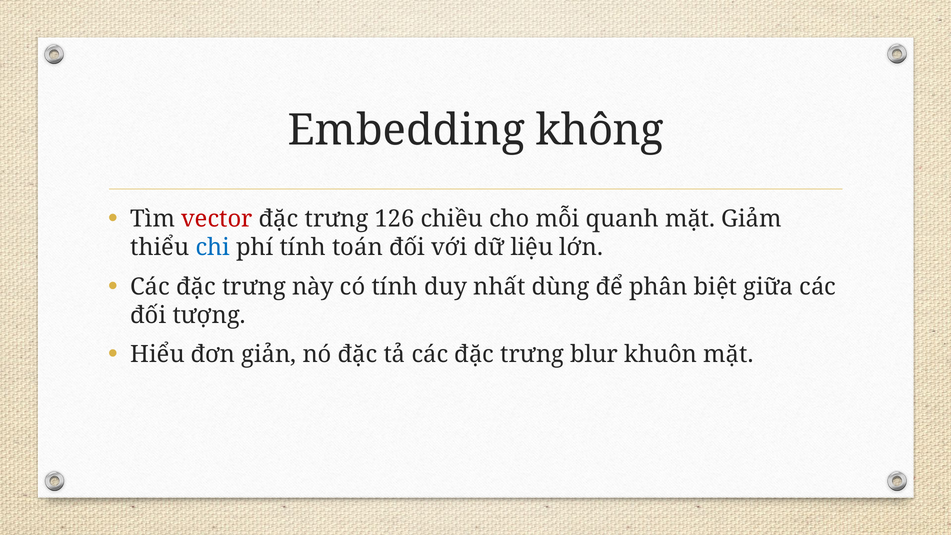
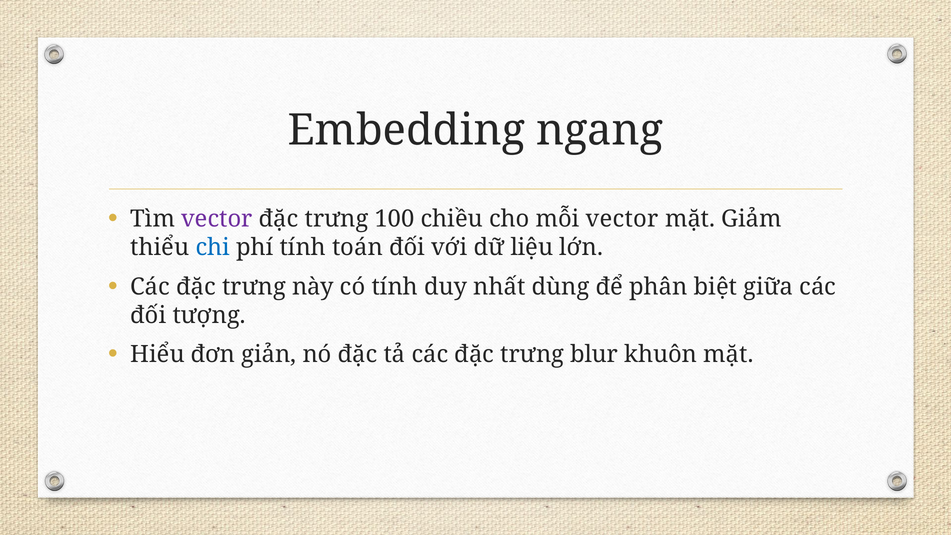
không: không -> ngang (600, 130)
vector colour: red -> purple (217, 219)
126: 126 -> 100 (395, 219)
mỗi quanh: quanh -> vector (622, 219)
